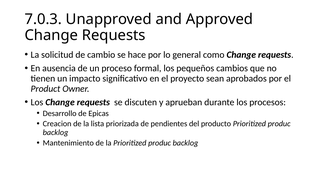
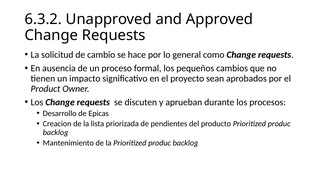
7.0.3: 7.0.3 -> 6.3.2 (43, 19)
